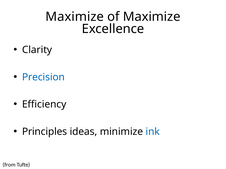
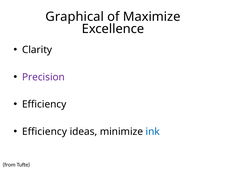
Maximize: Maximize -> Graphical (75, 17)
Precision colour: blue -> purple (43, 77)
Principles: Principles -> Efficiency (45, 132)
